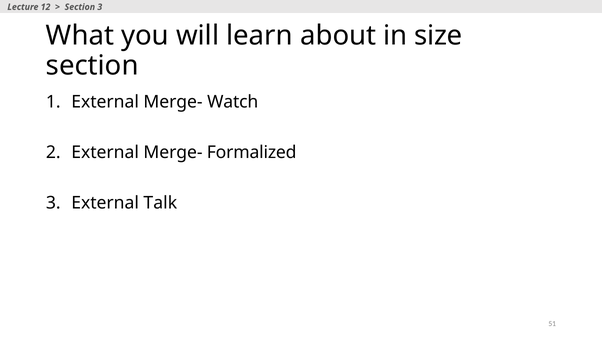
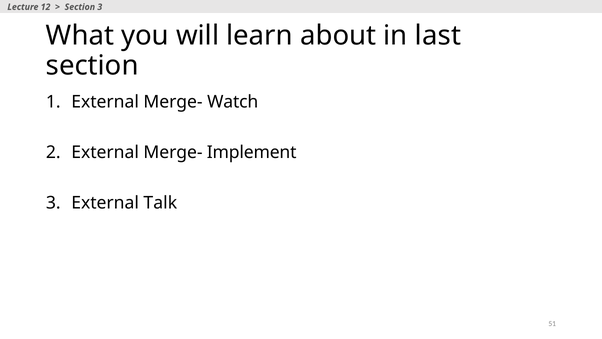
size: size -> last (438, 36)
Formalized: Formalized -> Implement (252, 152)
